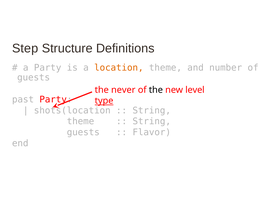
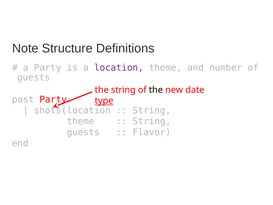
Step: Step -> Note (25, 48)
location colour: orange -> purple (119, 68)
the never: never -> string (123, 90)
level: level -> date (195, 90)
